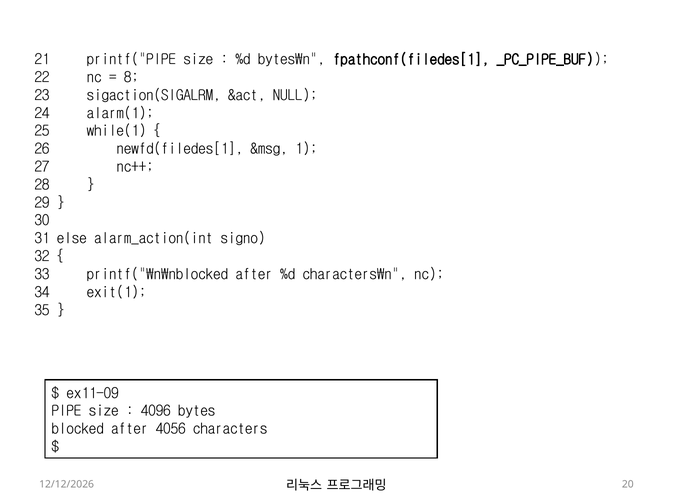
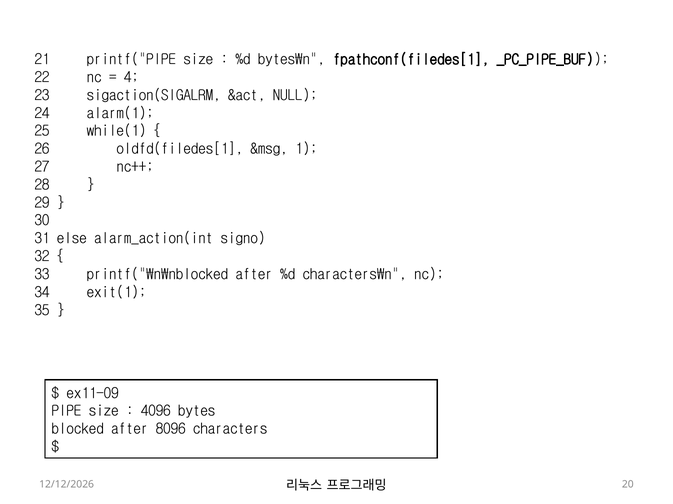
8: 8 -> 4 (131, 77)
newfd(filedes[1: newfd(filedes[1 -> oldfd(filedes[1 (180, 149)
4056: 4056 -> 8096 (171, 430)
